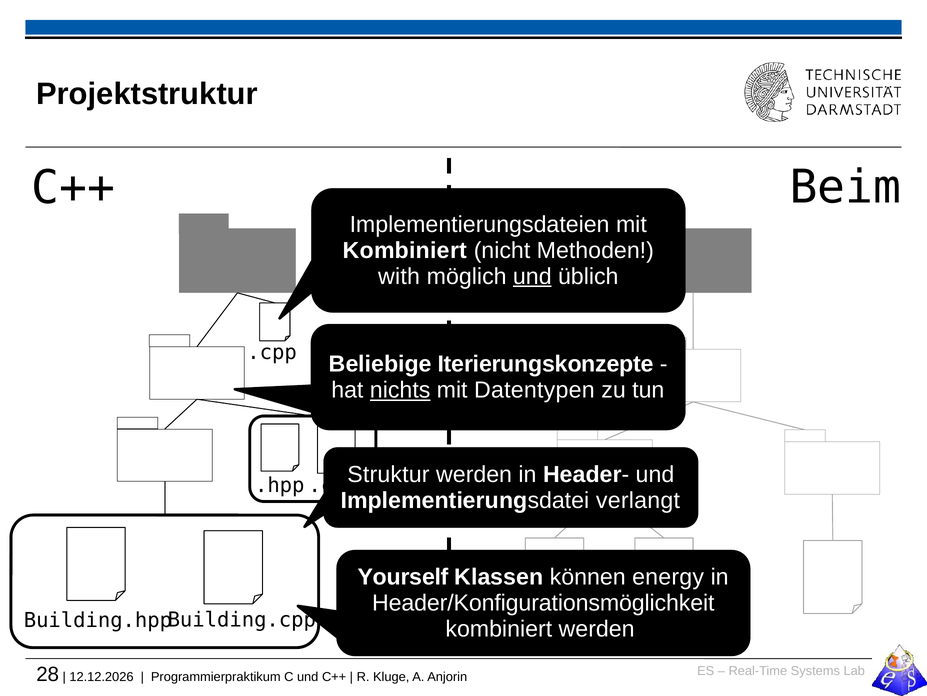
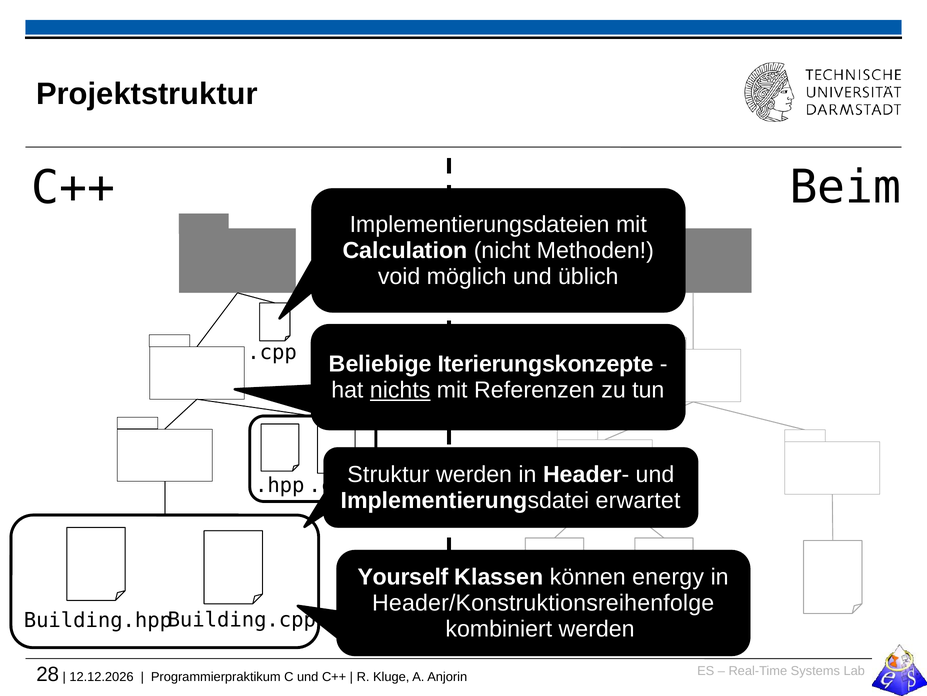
Kombiniert: Kombiniert -> Calculation (405, 250)
with: with -> void (399, 276)
und underline: present -> none (532, 276)
Datentypen: Datentypen -> Referenzen (534, 390)
verlangt: verlangt -> erwartet (638, 500)
Header/Konfigurationsmöglichkeit: Header/Konfigurationsmöglichkeit -> Header/Konstruktionsreihenfolge (543, 602)
